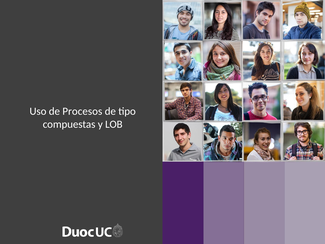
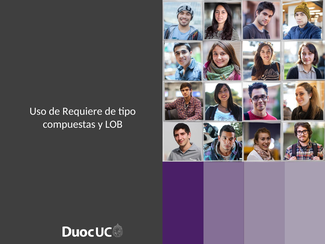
Procesos: Procesos -> Requiere (82, 111)
